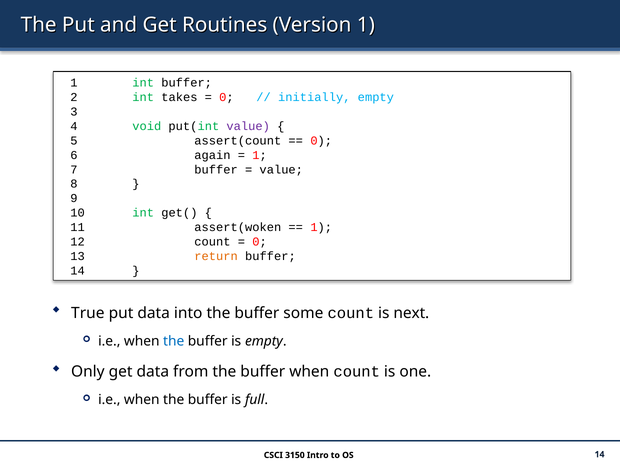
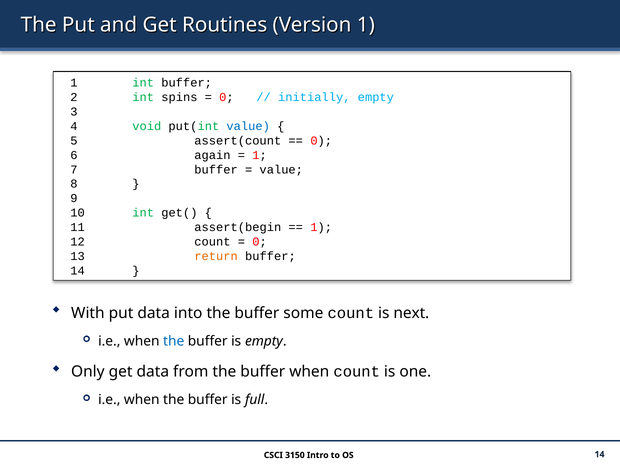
takes: takes -> spins (179, 97)
value colour: purple -> blue (248, 126)
assert(woken: assert(woken -> assert(begin (238, 227)
True: True -> With (88, 313)
